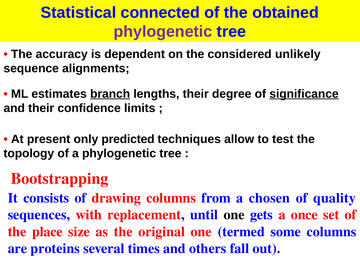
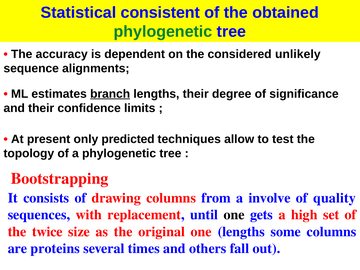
connected: connected -> consistent (160, 12)
phylogenetic colour: purple -> green (163, 32)
significance underline: present -> none (304, 94)
chosen: chosen -> involve (270, 198)
once: once -> high (304, 215)
place: place -> twice (47, 232)
one termed: termed -> lengths (241, 232)
